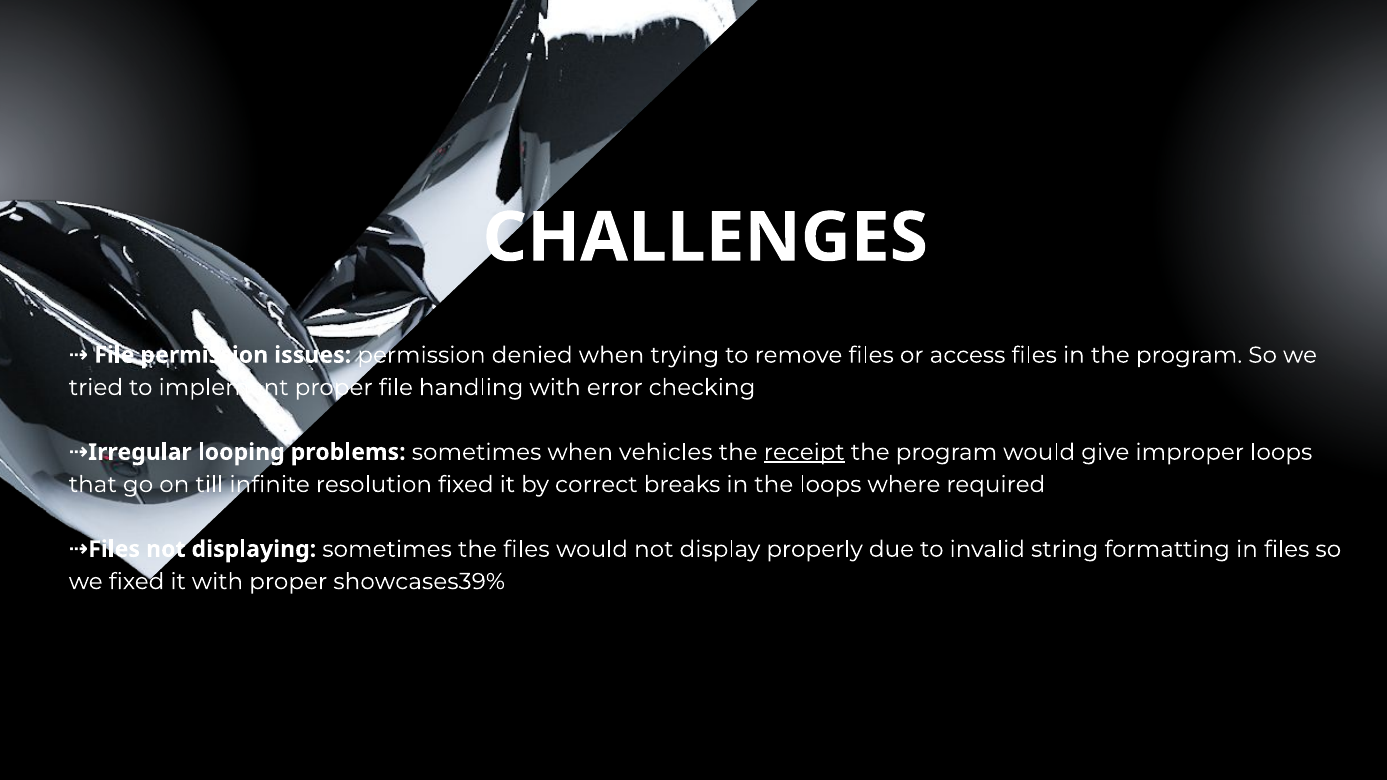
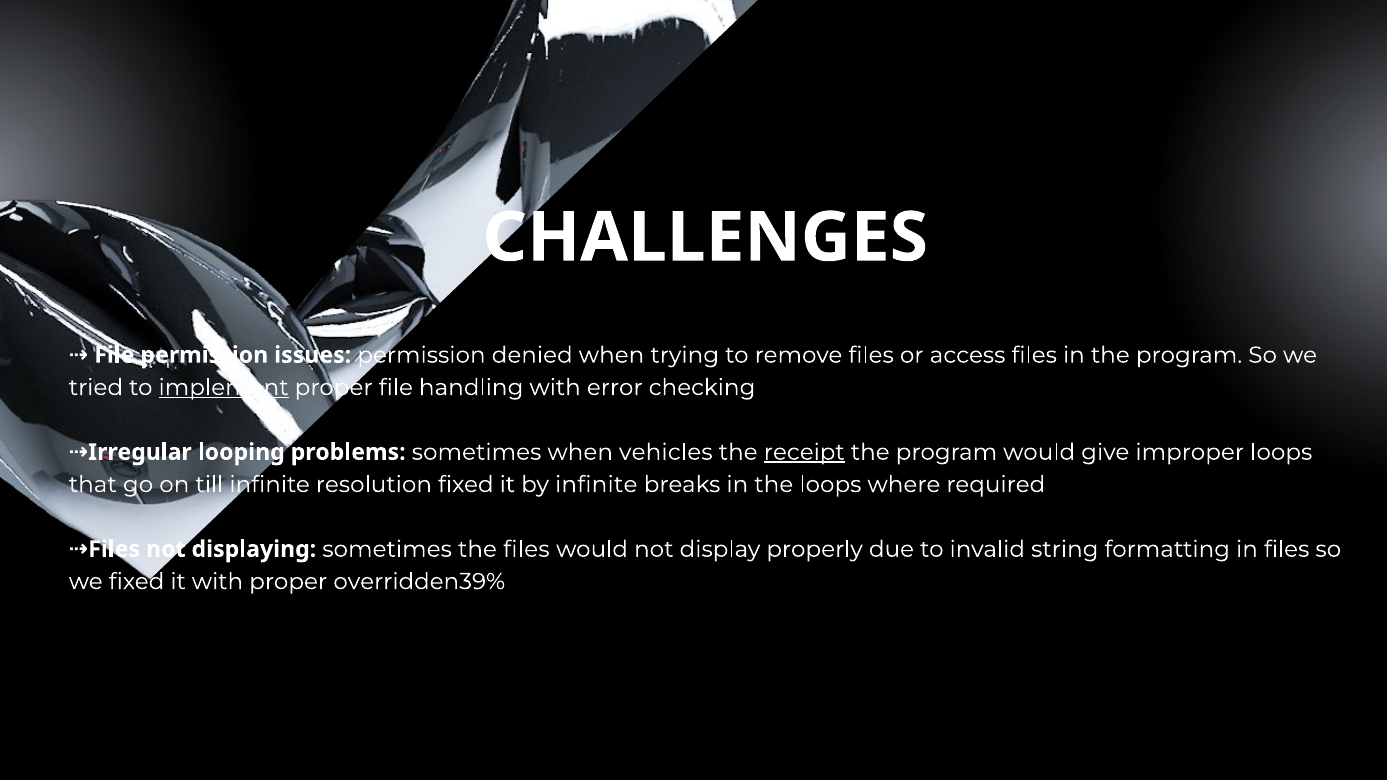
implement underline: none -> present (224, 388)
by correct: correct -> infinite (596, 485)
showcases39%: showcases39% -> overridden39% (419, 582)
